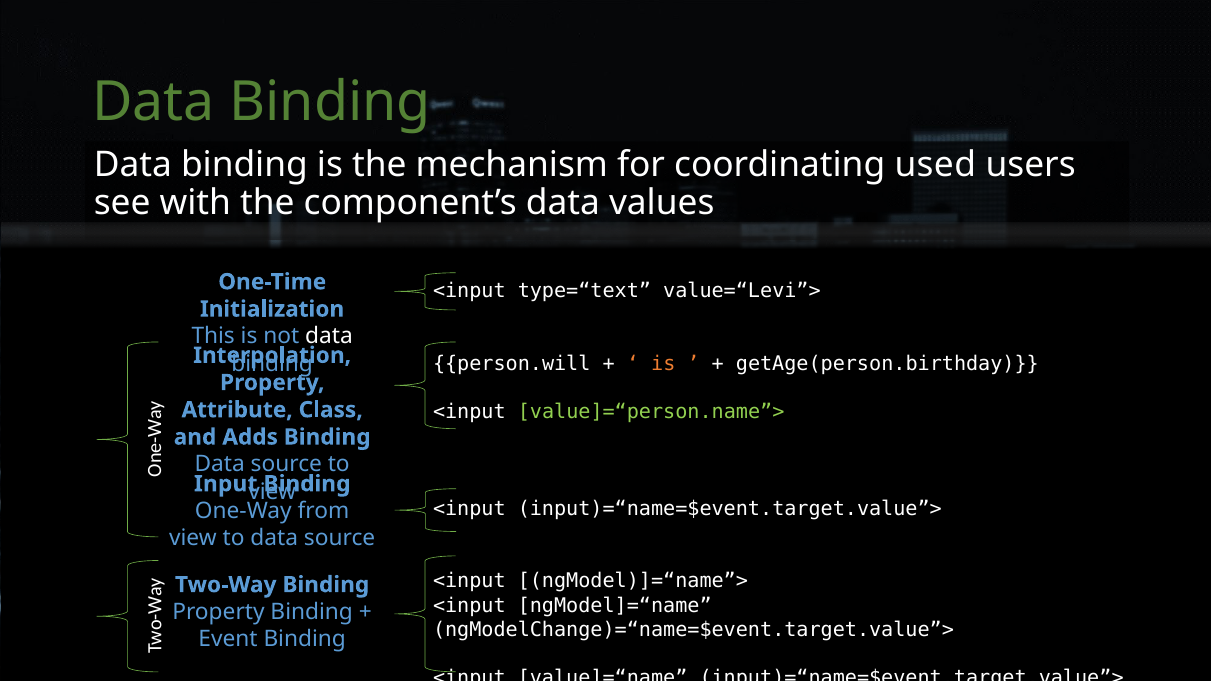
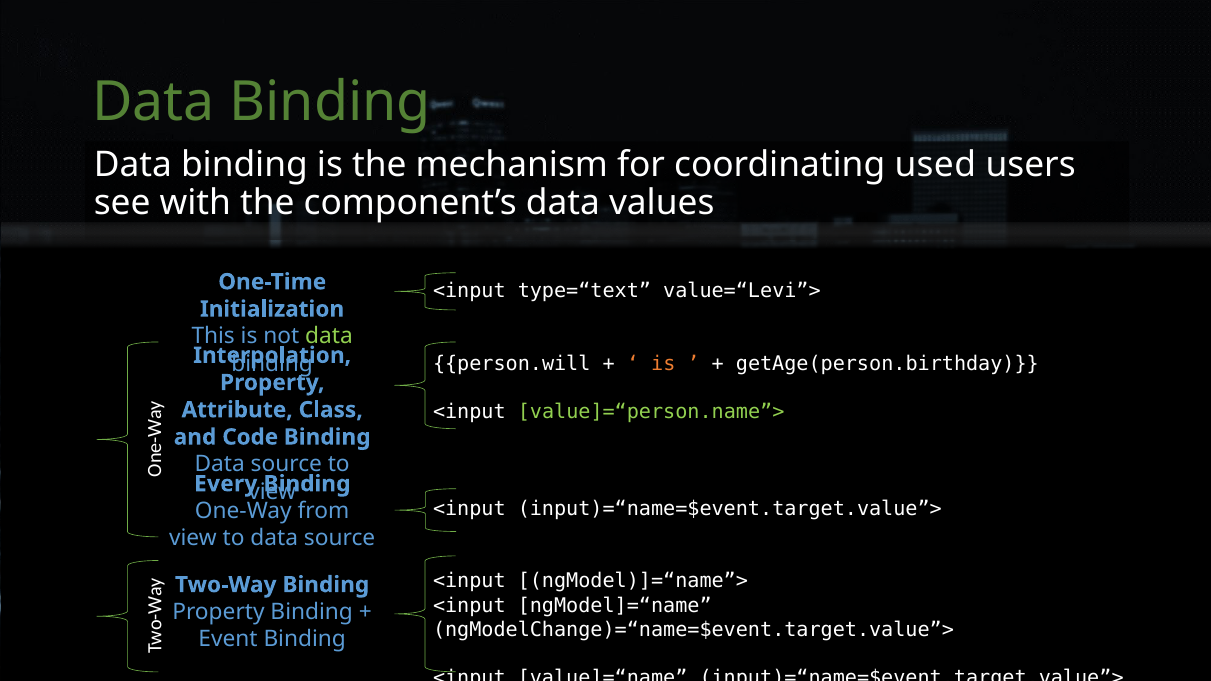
data colour: white -> light green (329, 336)
Adds: Adds -> Code (250, 437)
Input: Input -> Every (226, 484)
